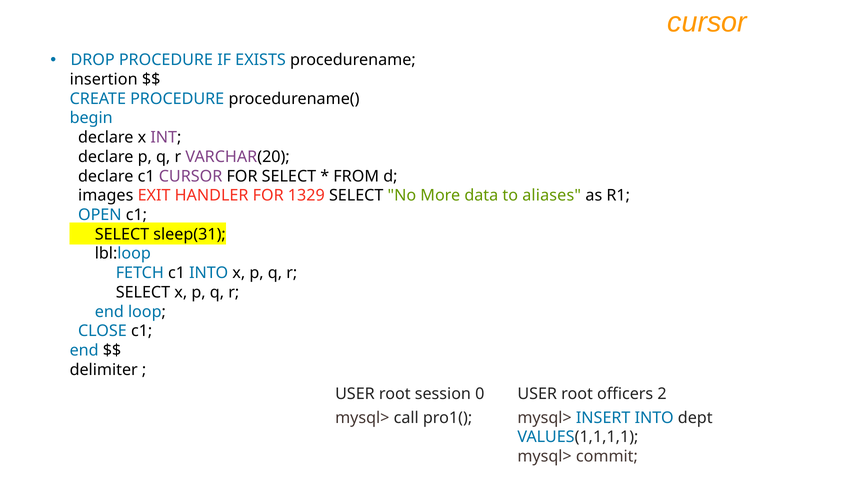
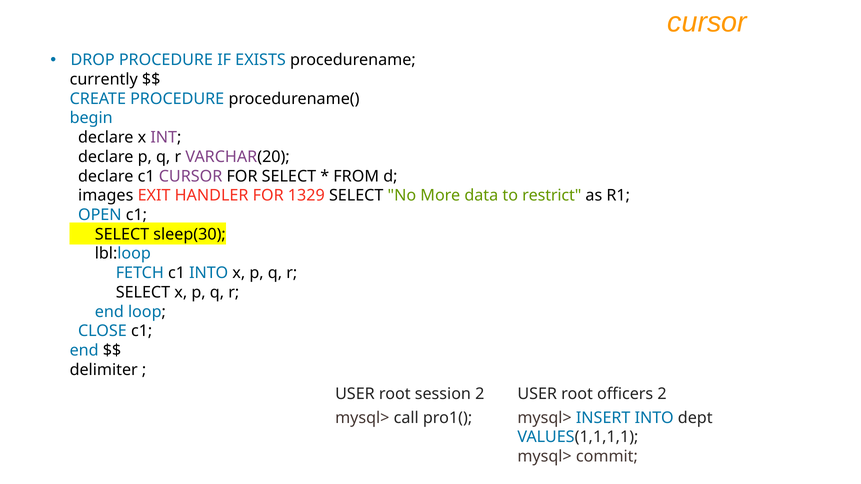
insertion: insertion -> currently (104, 79)
aliases: aliases -> restrict (552, 196)
sleep(31: sleep(31 -> sleep(30 (190, 234)
session 0: 0 -> 2 (480, 394)
